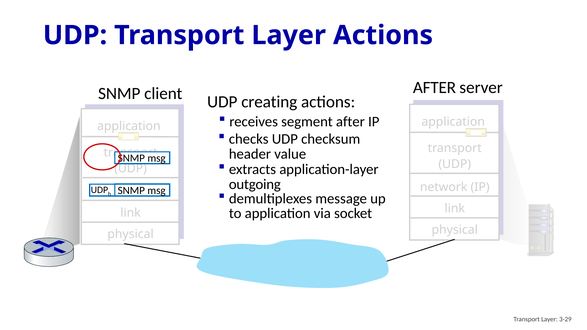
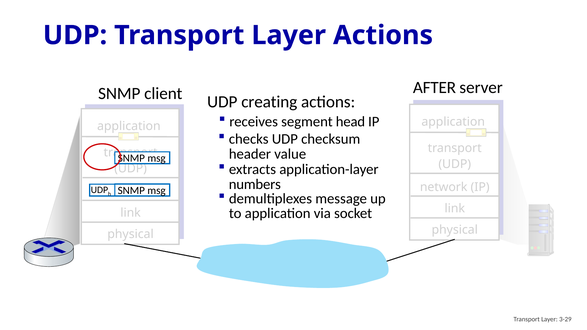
segment after: after -> head (350, 122)
outgoing: outgoing -> numbers (255, 184)
